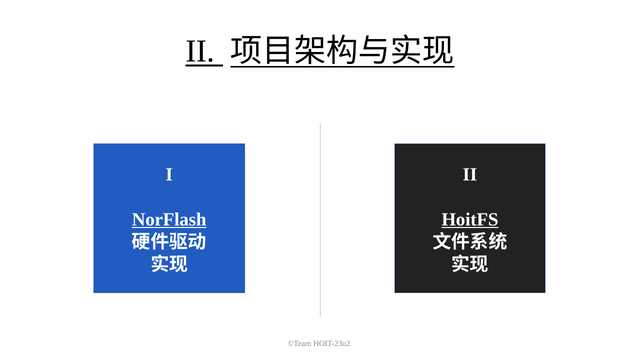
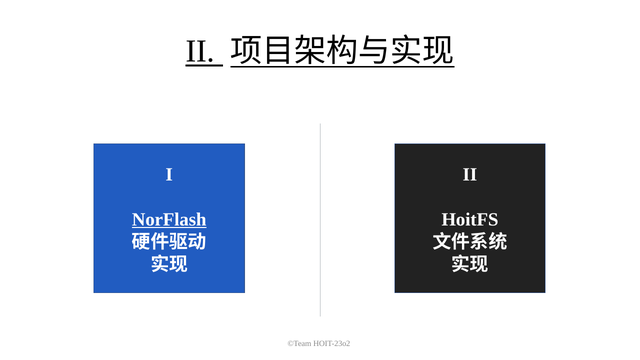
HoitFS underline: present -> none (470, 220)
